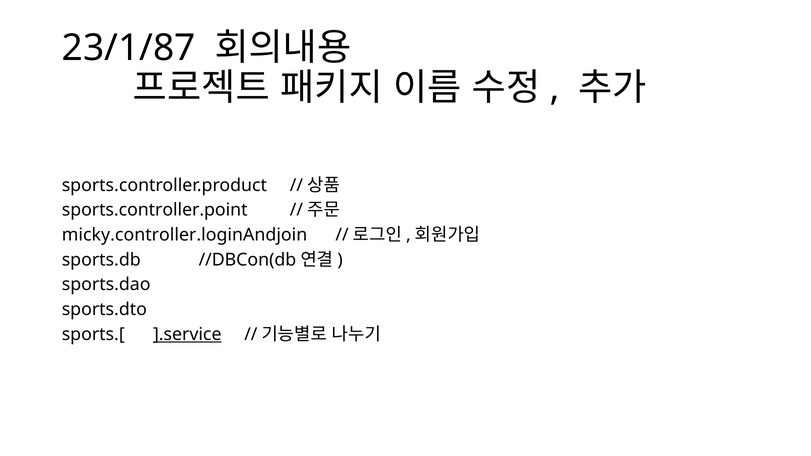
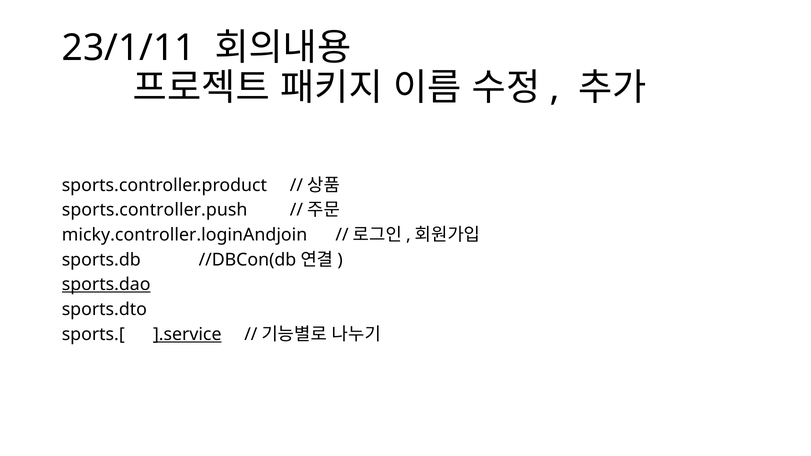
23/1/87: 23/1/87 -> 23/1/11 (129, 48)
sports.controller.point: sports.controller.point -> sports.controller.push (155, 210)
sports.dao underline: none -> present (106, 285)
